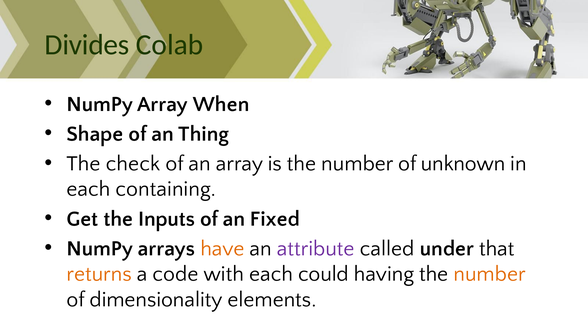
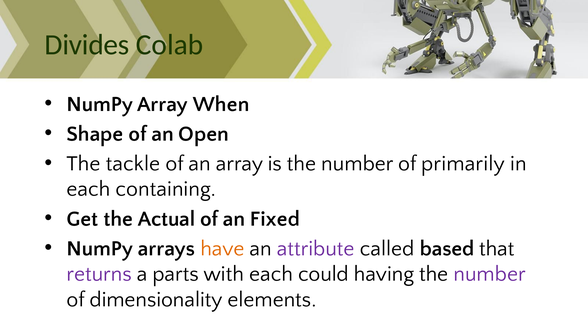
Thing: Thing -> Open (204, 134)
check: check -> tackle (133, 163)
unknown: unknown -> primarily (463, 163)
Inputs: Inputs -> Actual (167, 219)
under: under -> based (447, 248)
returns colour: orange -> purple (99, 274)
code: code -> parts (176, 274)
number colour: orange -> purple (490, 274)
